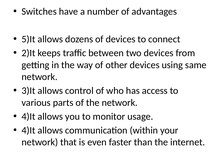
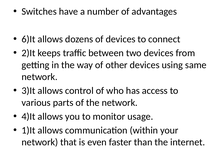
5)It: 5)It -> 6)It (29, 39)
4)It: 4)It -> 1)It (29, 130)
